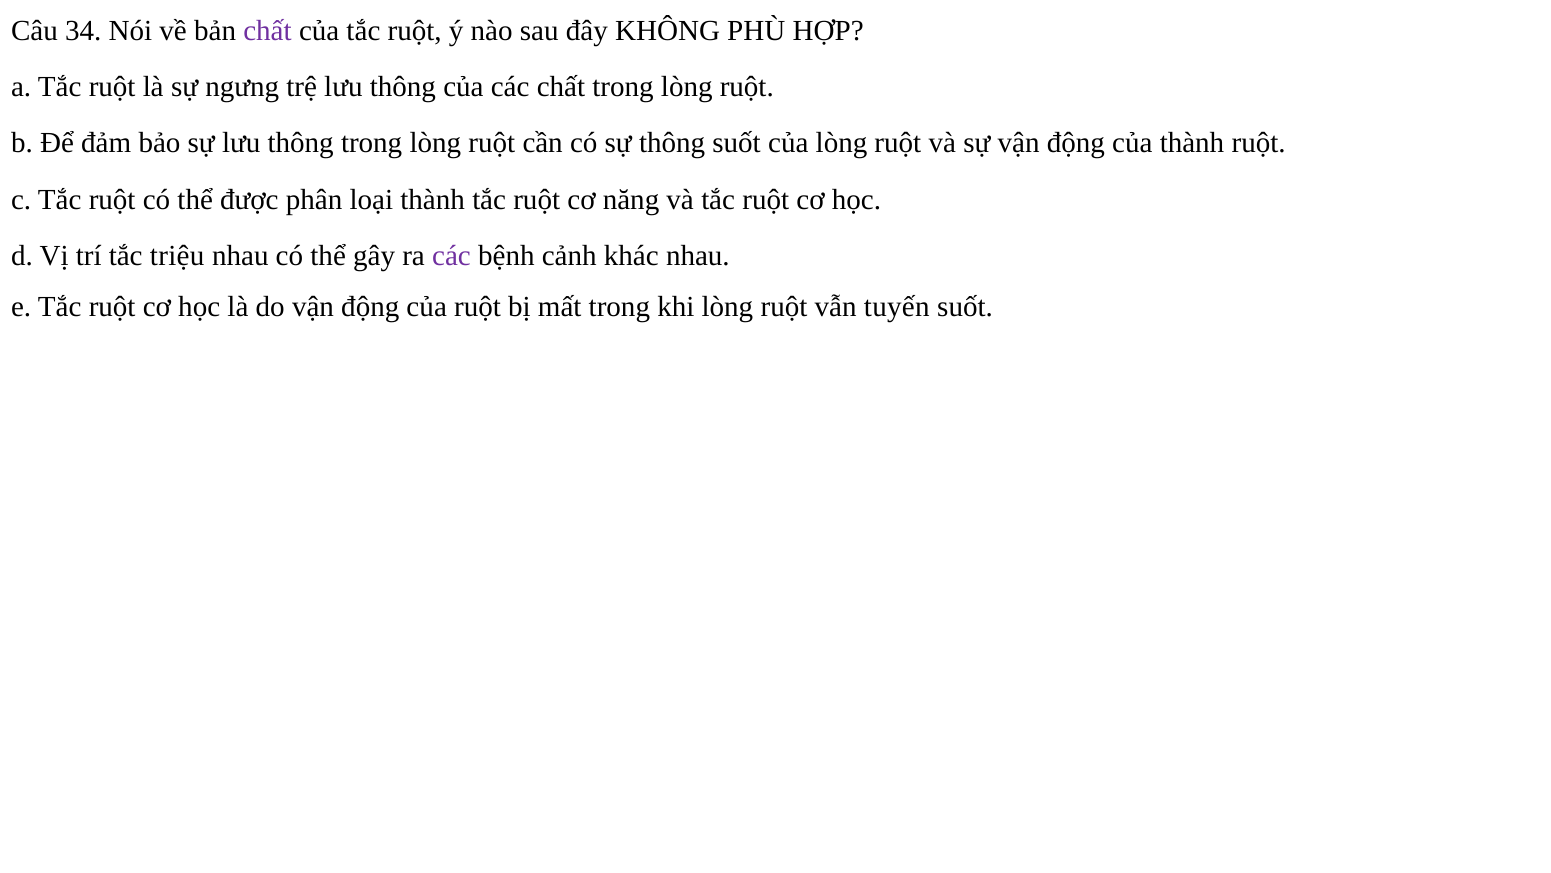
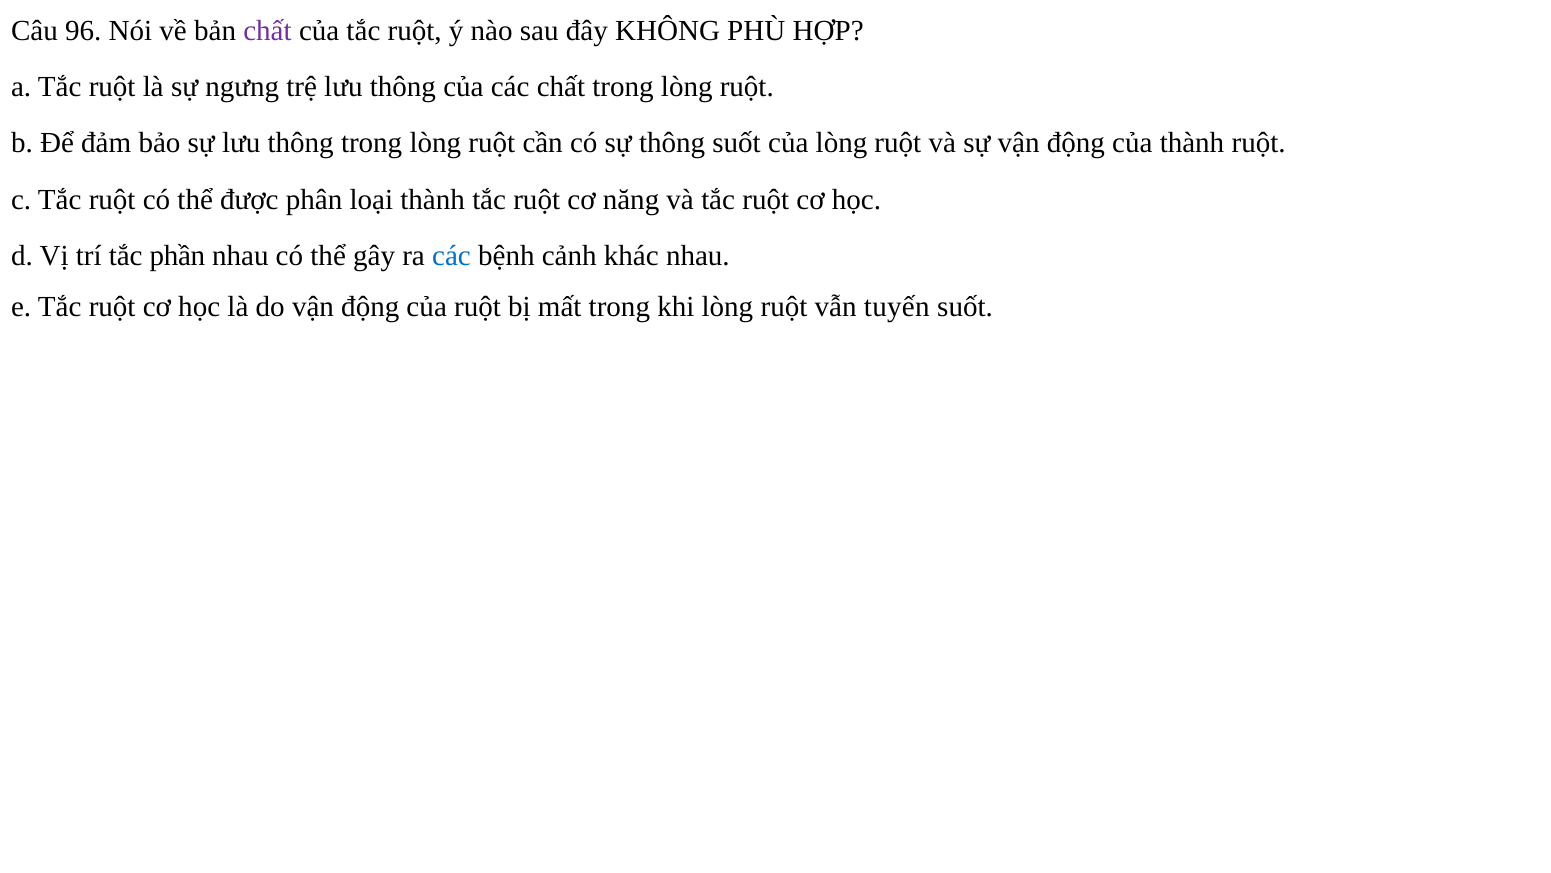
34: 34 -> 96 (83, 30)
triệu: triệu -> phần (177, 256)
các colour: purple -> blue (451, 256)
